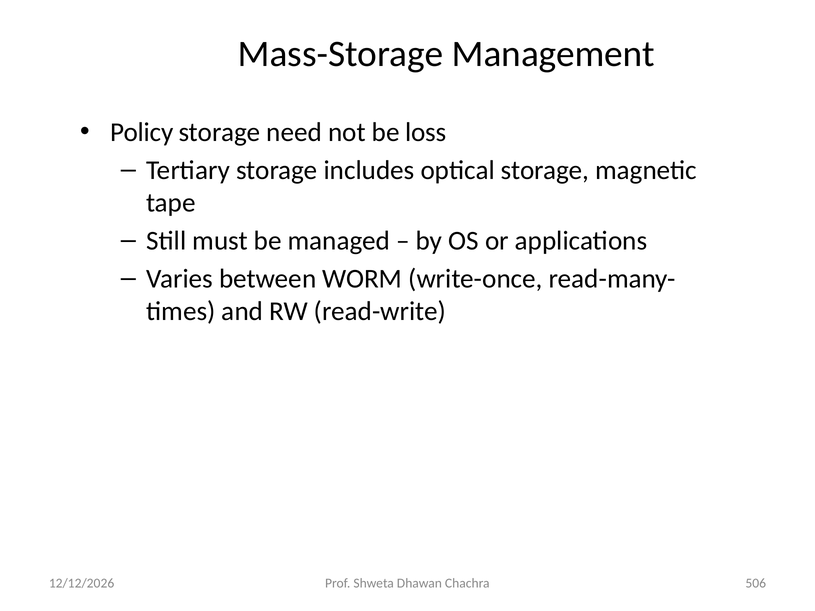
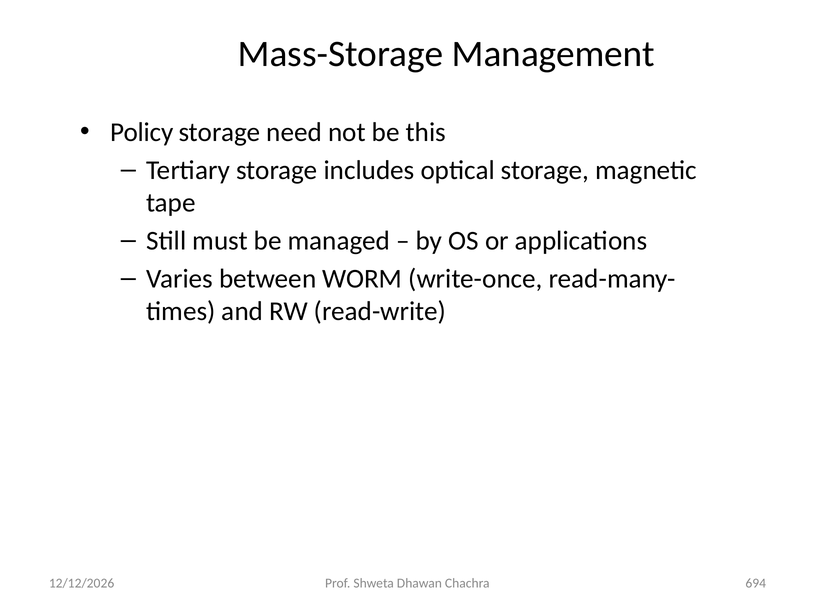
loss: loss -> this (426, 132)
506: 506 -> 694 (756, 584)
